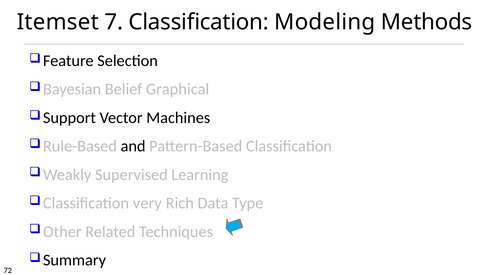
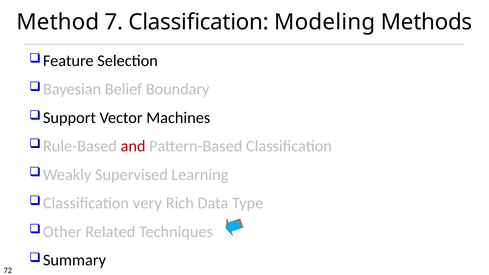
Itemset: Itemset -> Method (58, 22)
Graphical: Graphical -> Boundary (178, 89)
and colour: black -> red (133, 146)
